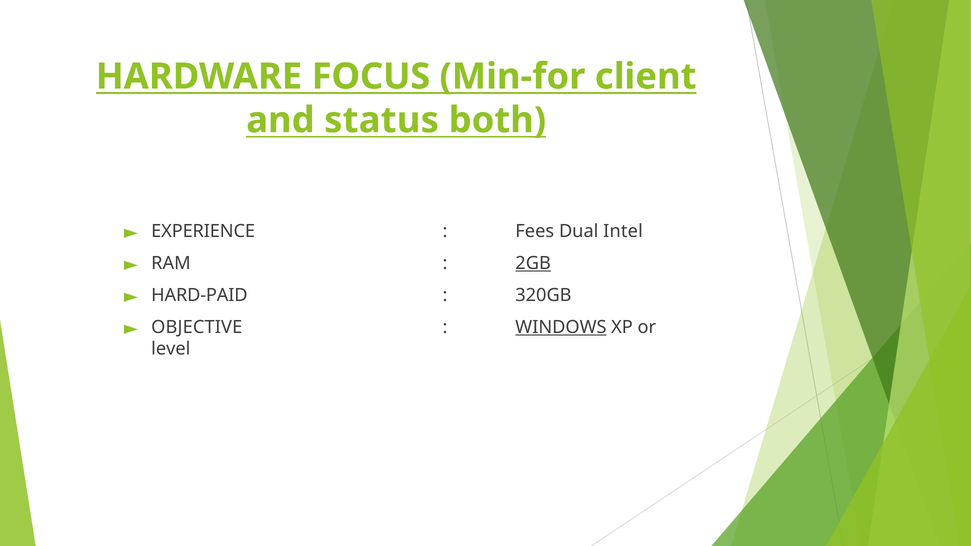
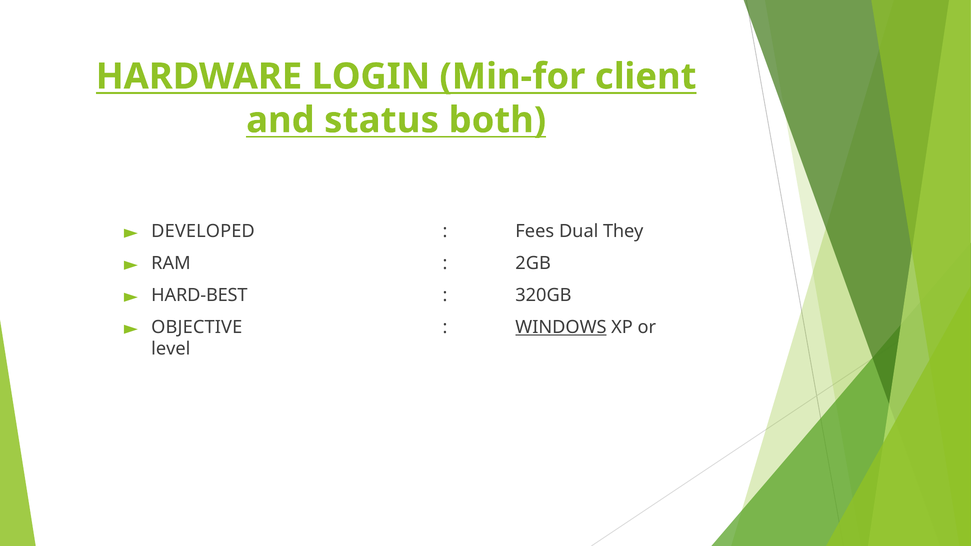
FOCUS: FOCUS -> LOGIN (371, 77)
EXPERIENCE: EXPERIENCE -> DEVELOPED (203, 231)
Intel: Intel -> They (623, 231)
2GB underline: present -> none (533, 263)
HARD-PAID: HARD-PAID -> HARD-BEST (199, 295)
